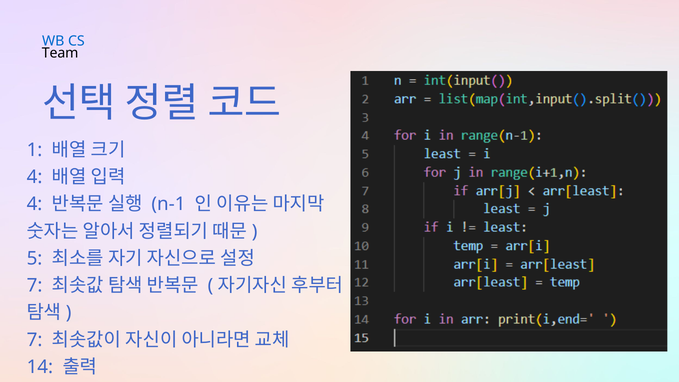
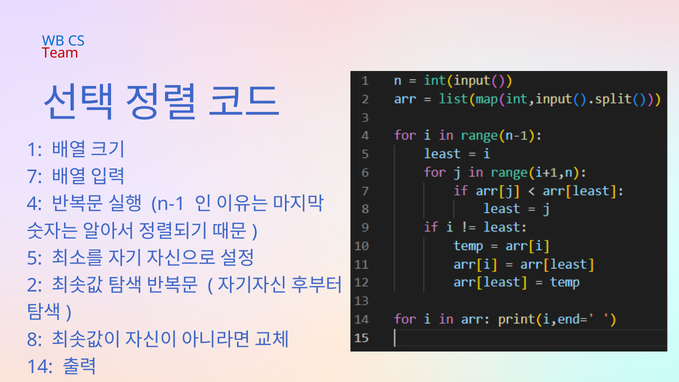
Team colour: black -> red (60, 53)
4: 4 -> 7 (35, 177)
7: 7 -> 2 (35, 286)
7: 7 -> 8 (35, 340)
